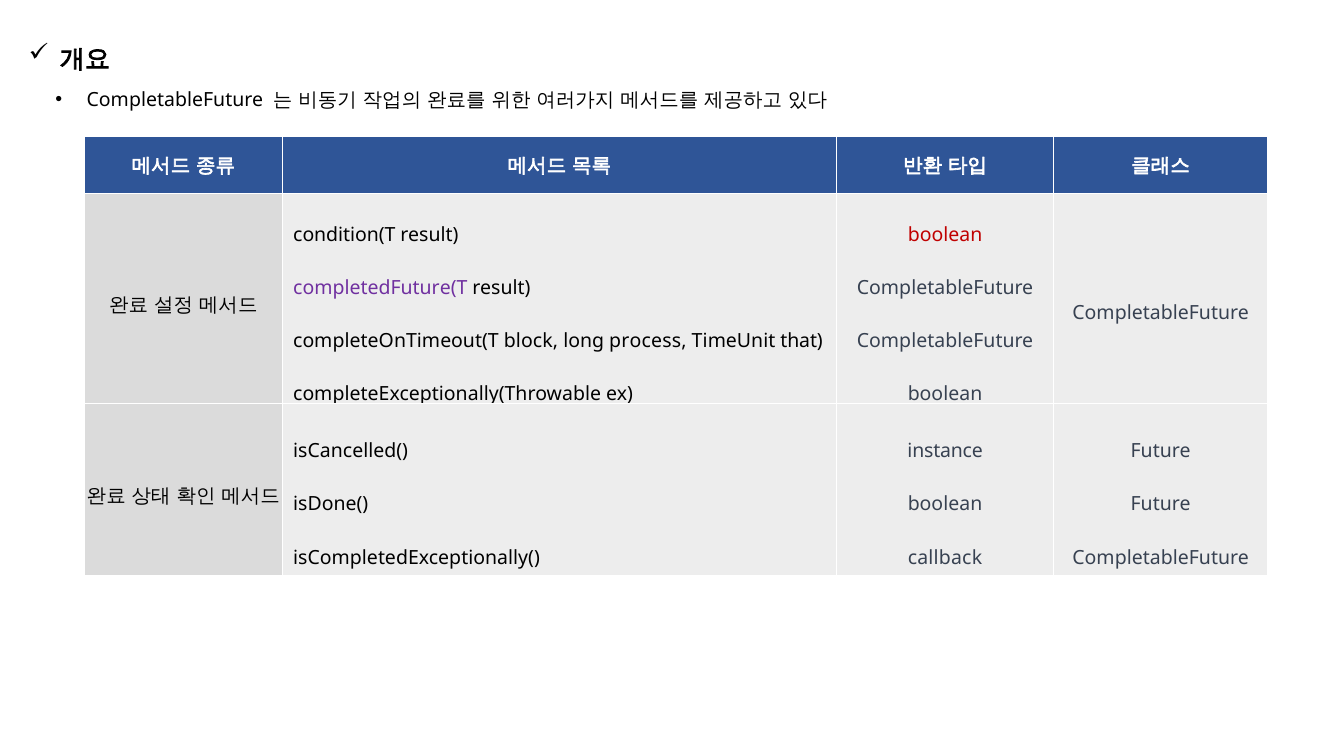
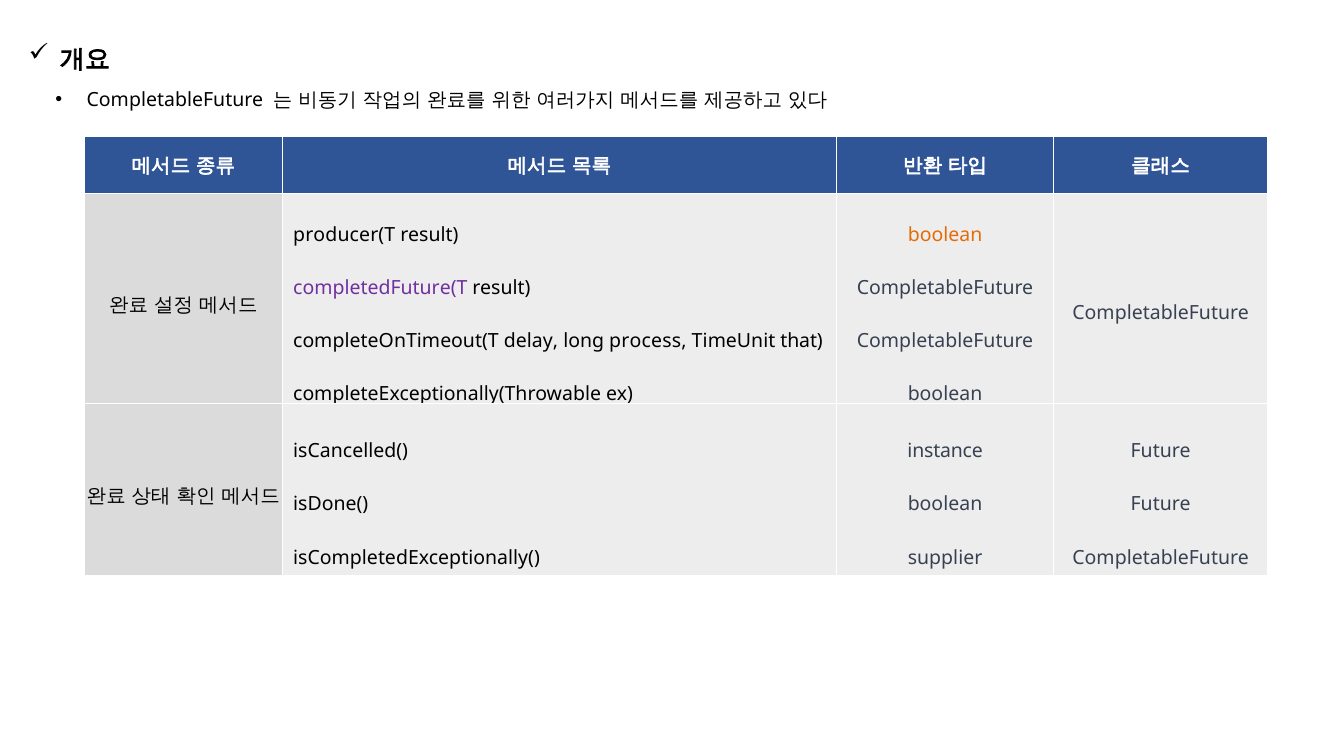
condition(T: condition(T -> producer(T (344, 235)
boolean colour: red -> orange (945, 235)
block: block -> delay (531, 341)
callback: callback -> supplier (945, 557)
